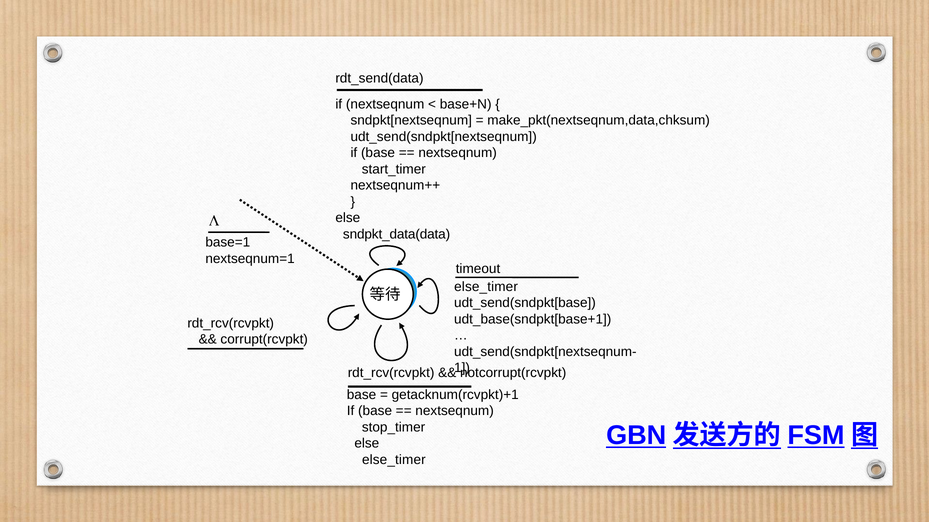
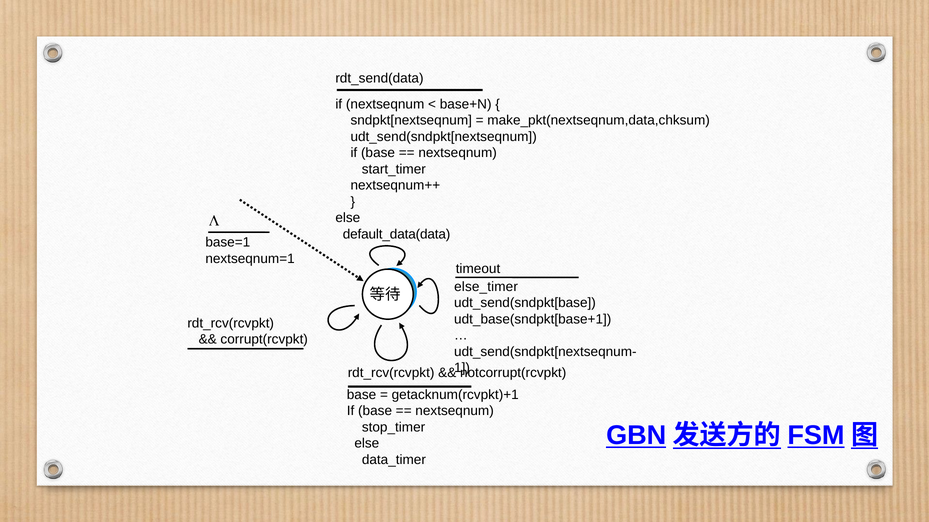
sndpkt_data(data: sndpkt_data(data -> default_data(data (397, 234)
else_timer: else_timer -> data_timer (394, 460)
